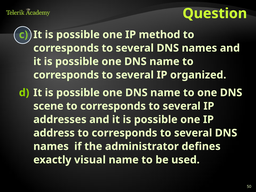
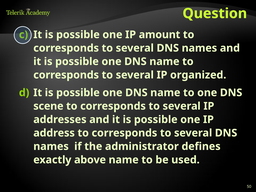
method: method -> amount (160, 35)
visual: visual -> above (90, 160)
